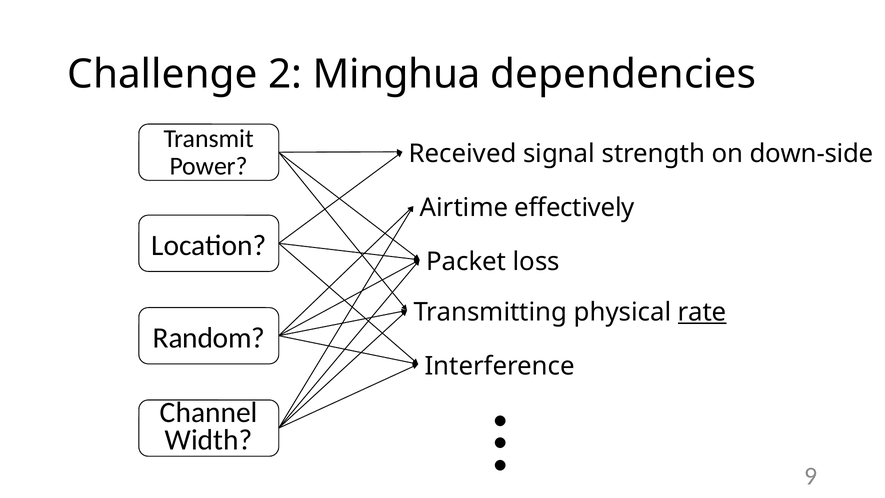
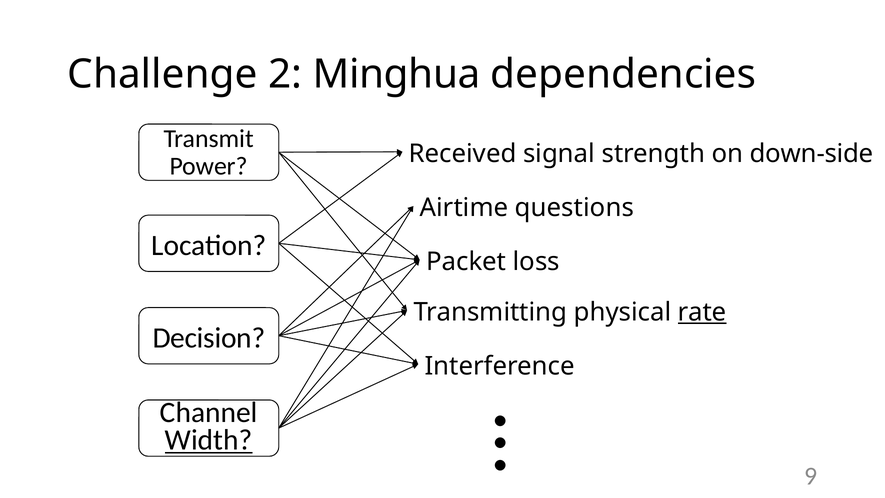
effectively: effectively -> questions (574, 208)
Random: Random -> Decision (209, 338)
Width underline: none -> present (209, 440)
